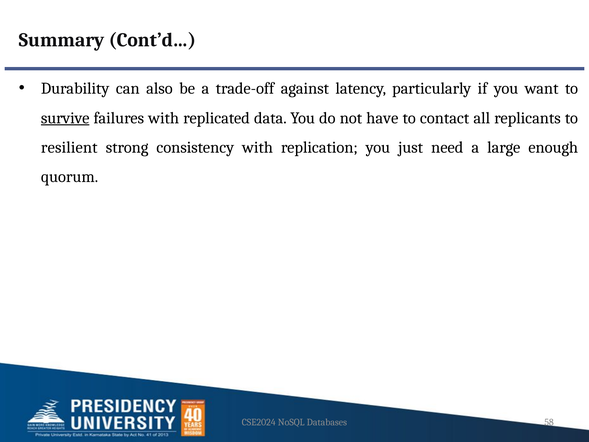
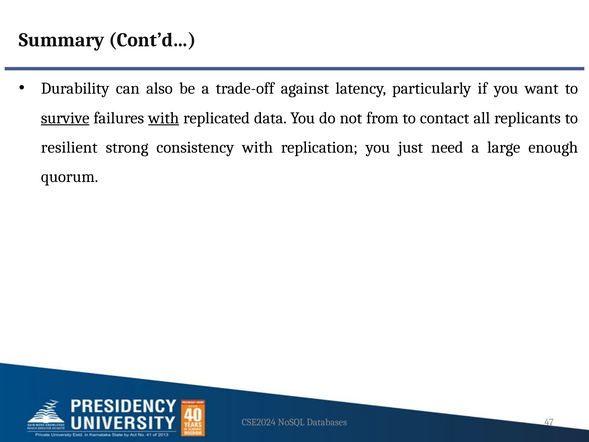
with underline: none -> present (164, 118)
have: have -> from (382, 118)
58: 58 -> 47 (549, 422)
